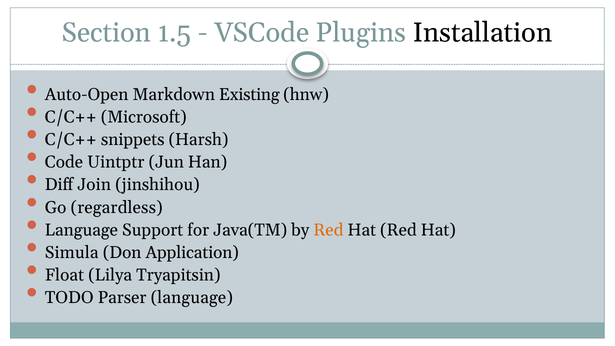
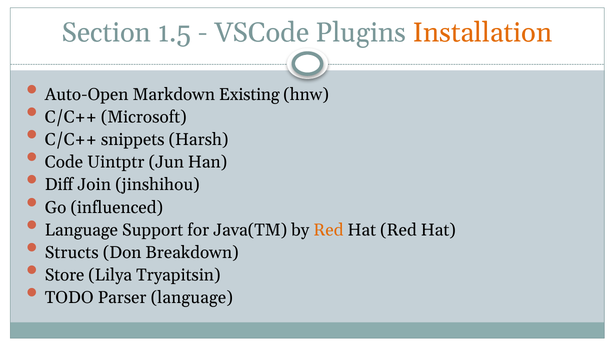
Installation colour: black -> orange (482, 33)
regardless: regardless -> influenced (117, 207)
Simula: Simula -> Structs (72, 253)
Application: Application -> Breakdown (192, 253)
Float: Float -> Store (65, 275)
